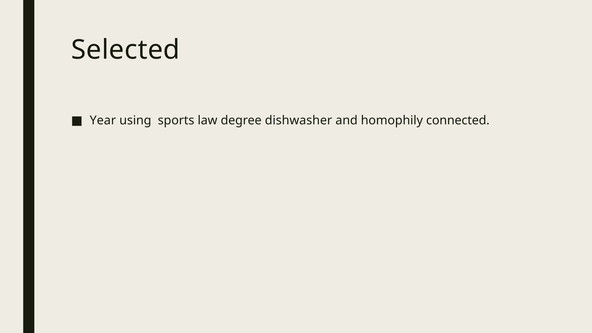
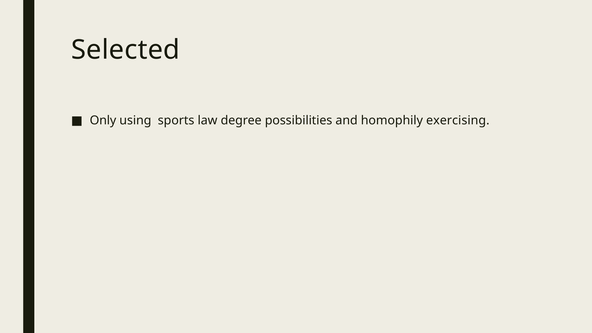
Year: Year -> Only (103, 120)
dishwasher: dishwasher -> possibilities (299, 120)
connected: connected -> exercising (458, 120)
